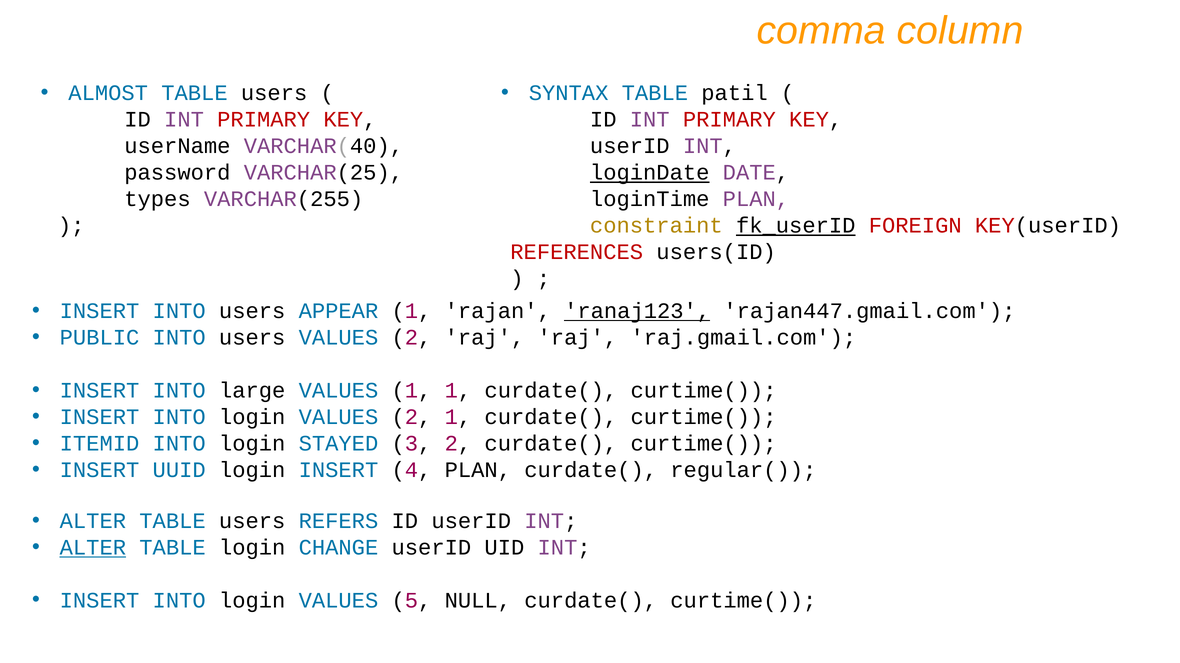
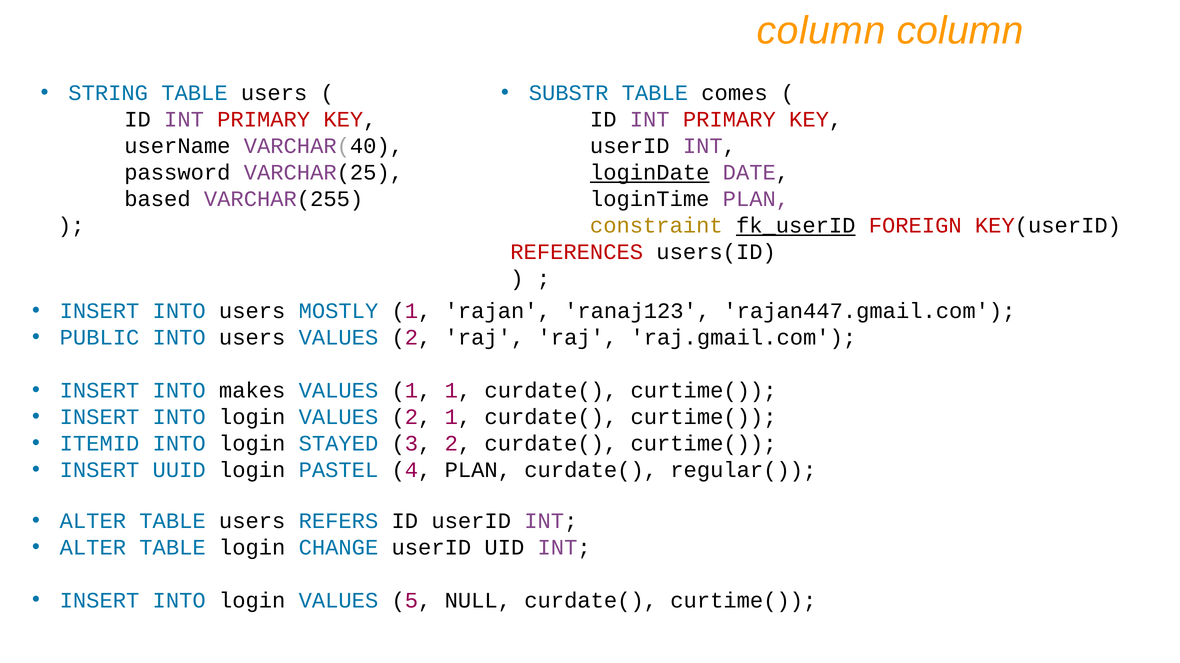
comma: comma -> column (821, 31)
ALMOST: ALMOST -> STRING (108, 93)
SYNTAX: SYNTAX -> SUBSTR (569, 93)
patil: patil -> comes (735, 93)
types: types -> based (157, 199)
APPEAR: APPEAR -> MOSTLY (338, 311)
ranaj123 underline: present -> none (637, 311)
large: large -> makes (252, 391)
login INSERT: INSERT -> PASTEL (338, 471)
ALTER underline: present -> none (93, 548)
